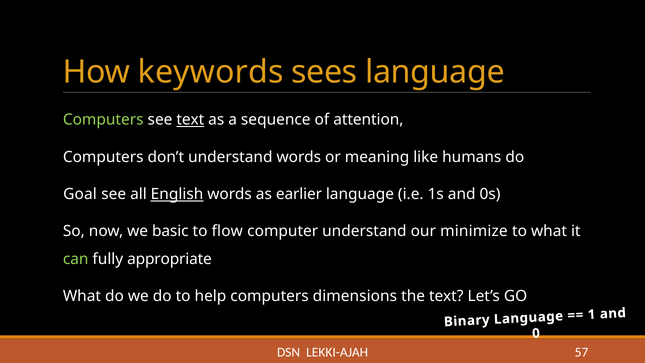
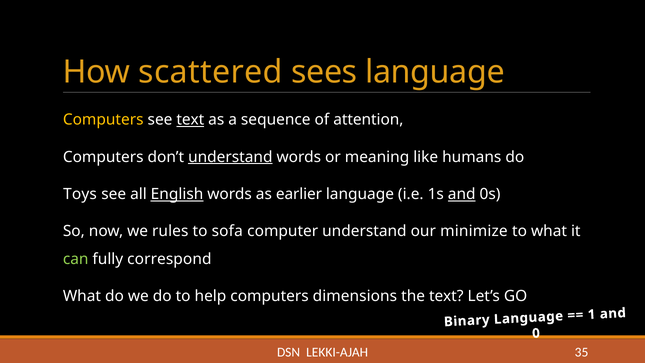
keywords: keywords -> scattered (211, 72)
Computers colour: light green -> yellow (103, 120)
understand underline: none -> present (230, 157)
Goal: Goal -> Toys (80, 194)
and underline: none -> present (462, 194)
basic: basic -> rules (170, 231)
flow: flow -> sofa (227, 231)
appropriate: appropriate -> correspond (169, 259)
57: 57 -> 35 (582, 352)
